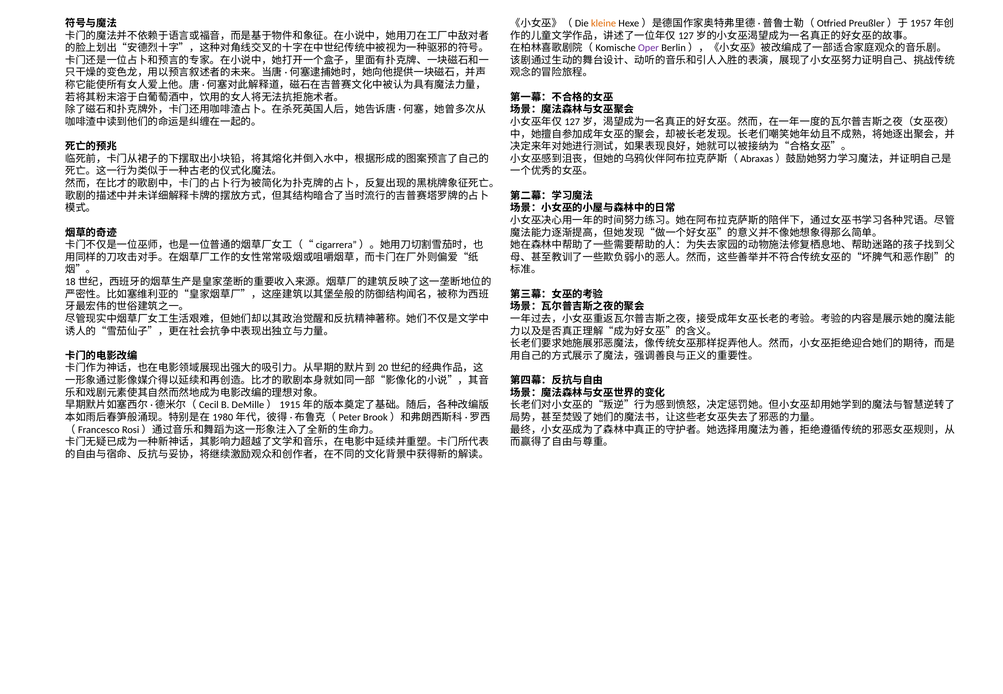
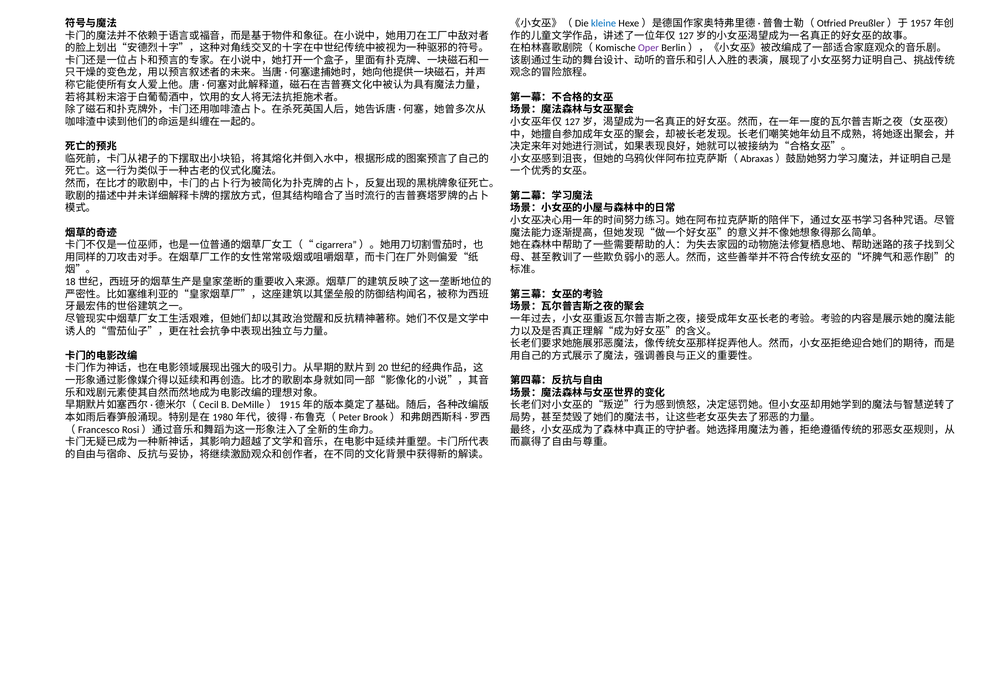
kleine colour: orange -> blue (604, 23)
